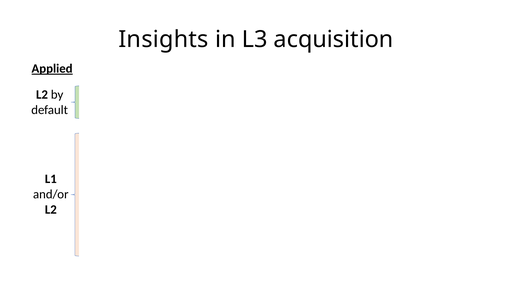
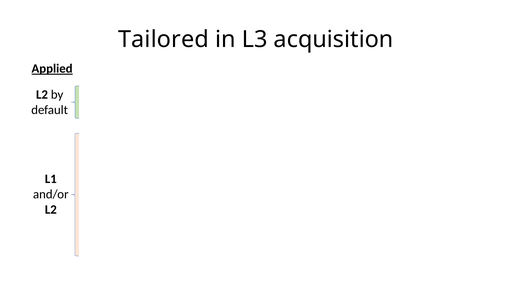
Insights: Insights -> Tailored (164, 40)
